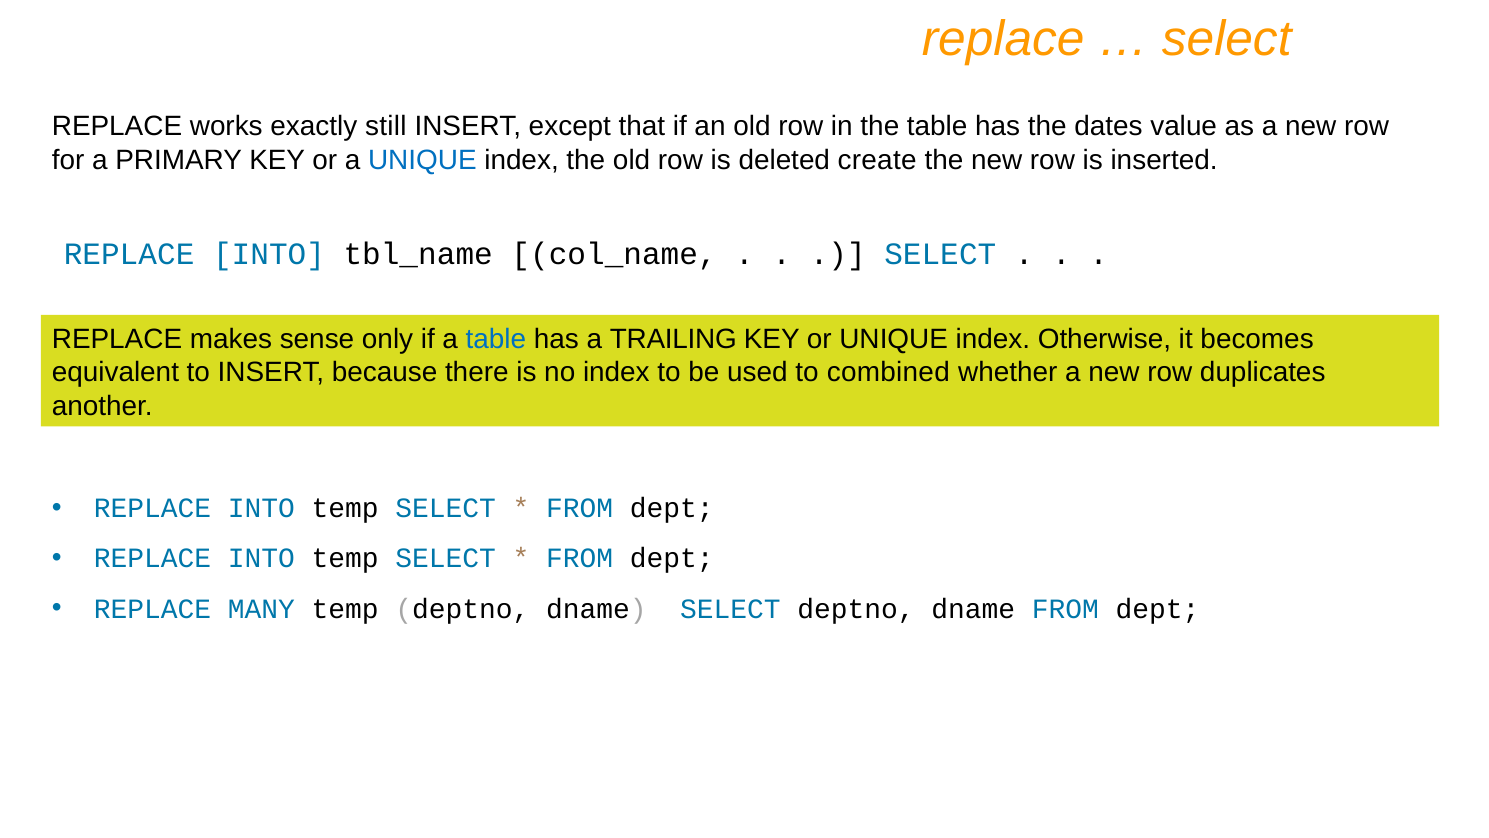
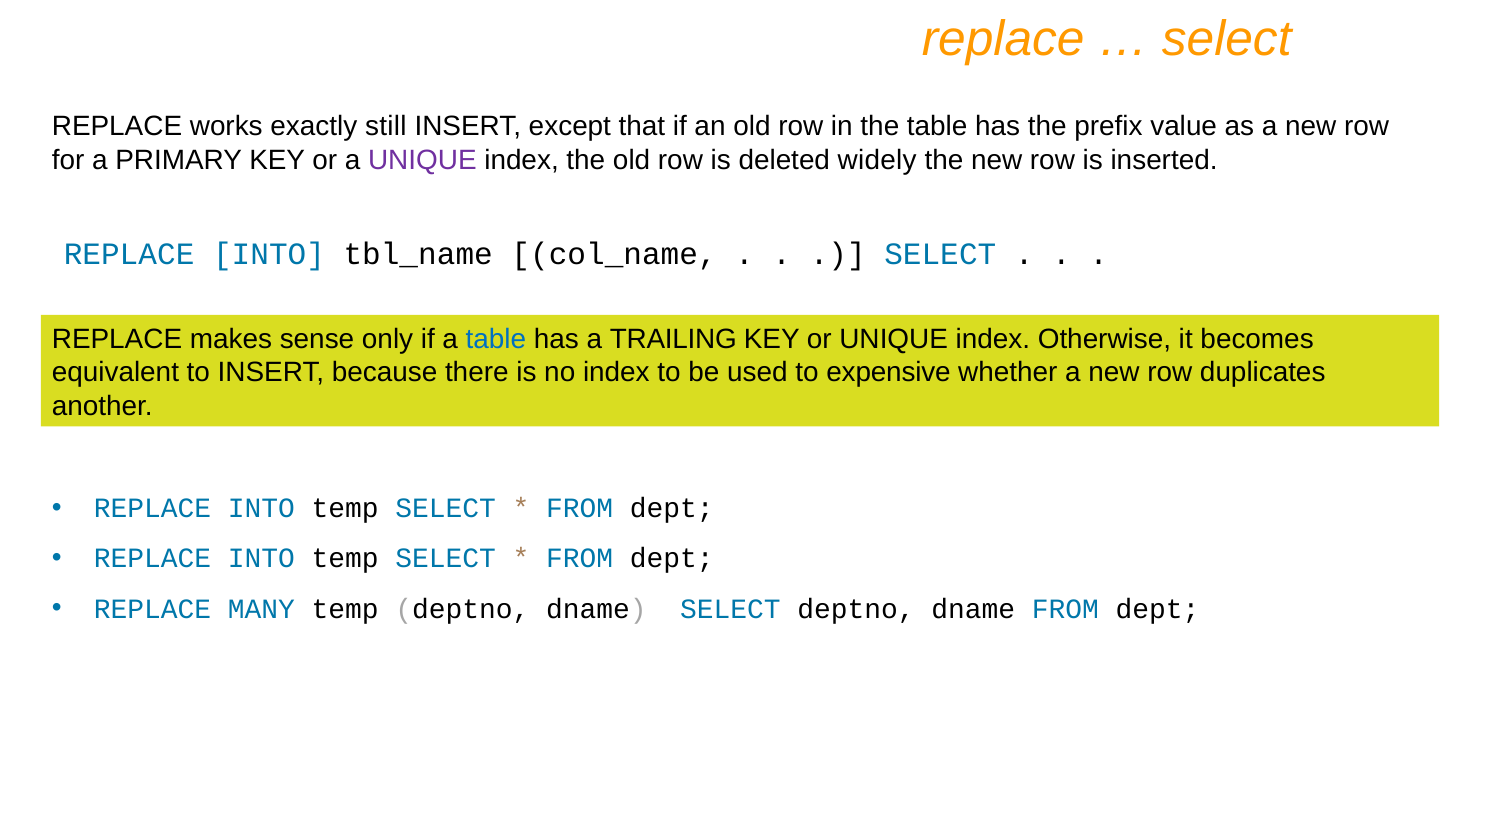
dates: dates -> prefix (1108, 127)
UNIQUE colour: blue -> purple (422, 160)
create: create -> widely (877, 160)
combined: combined -> expensive (889, 372)
